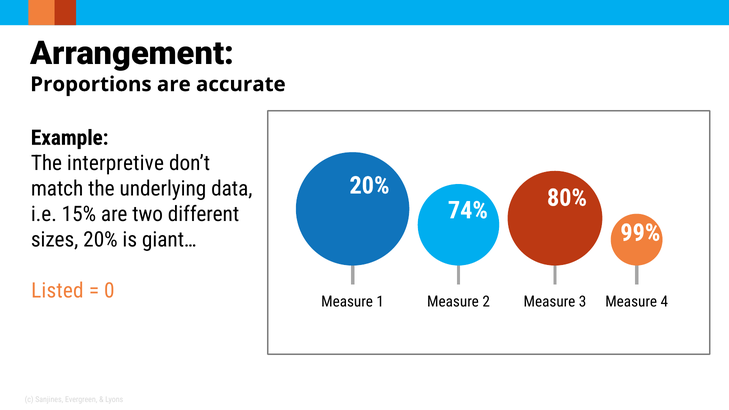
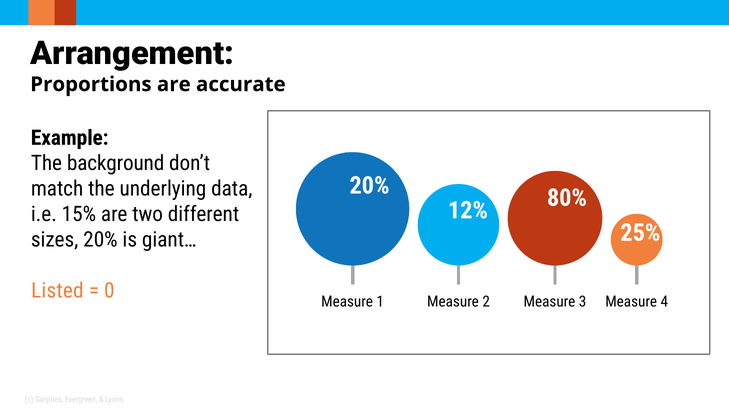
interpretive: interpretive -> background (116, 163)
74%: 74% -> 12% (468, 210)
99%: 99% -> 25% (640, 233)
